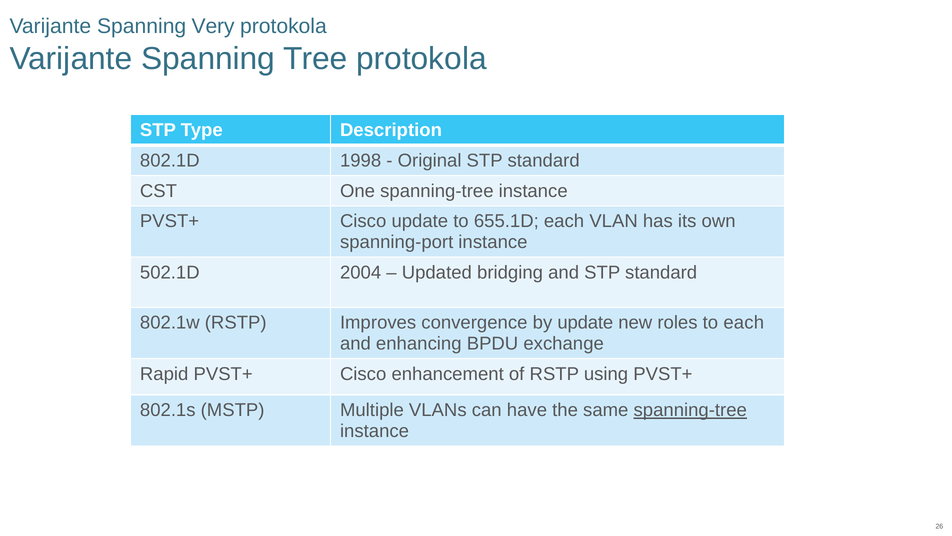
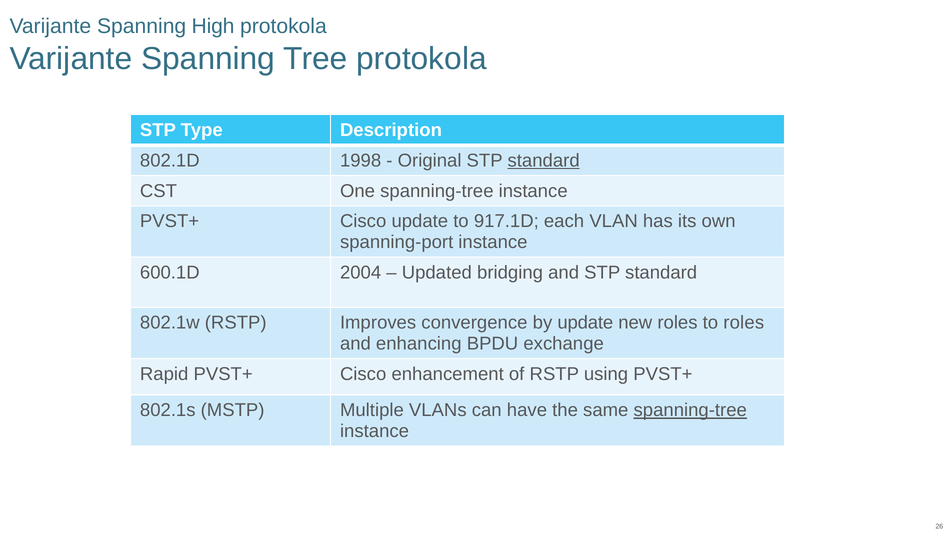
Very: Very -> High (213, 26)
standard underline: none -> present (544, 160)
655.1D: 655.1D -> 917.1D (506, 221)
502.1D: 502.1D -> 600.1D (170, 272)
to each: each -> roles (744, 323)
